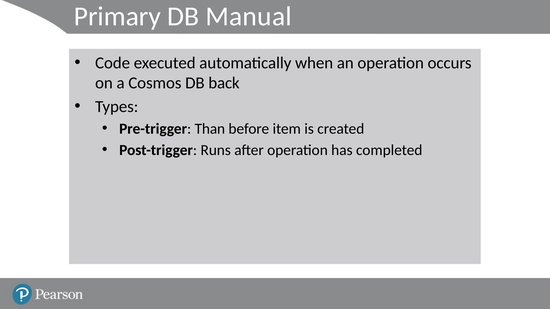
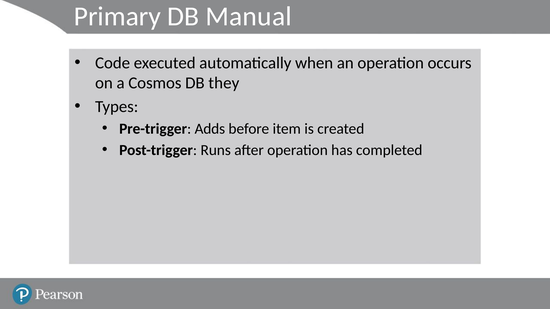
back: back -> they (224, 83)
Than: Than -> Adds (210, 129)
